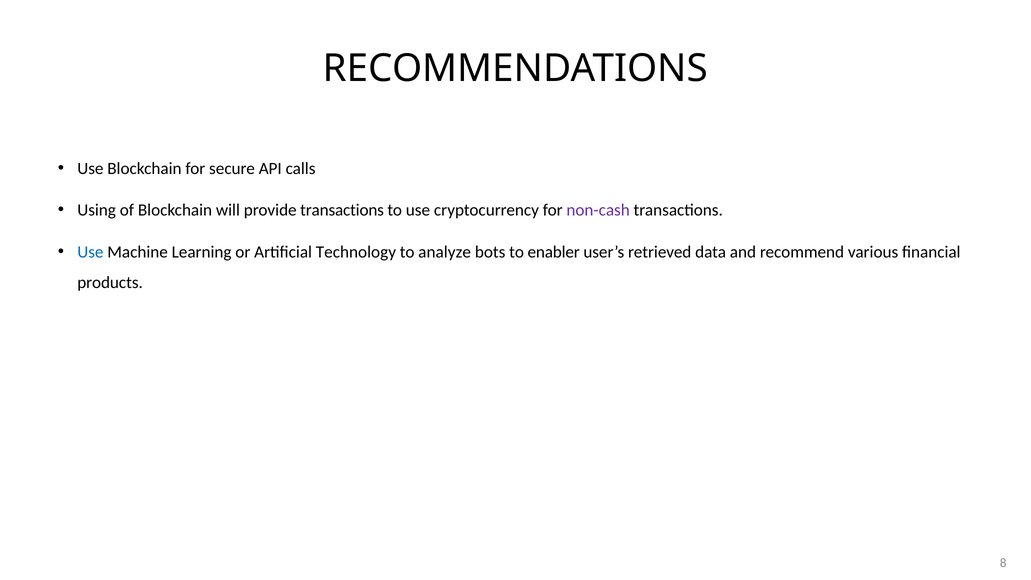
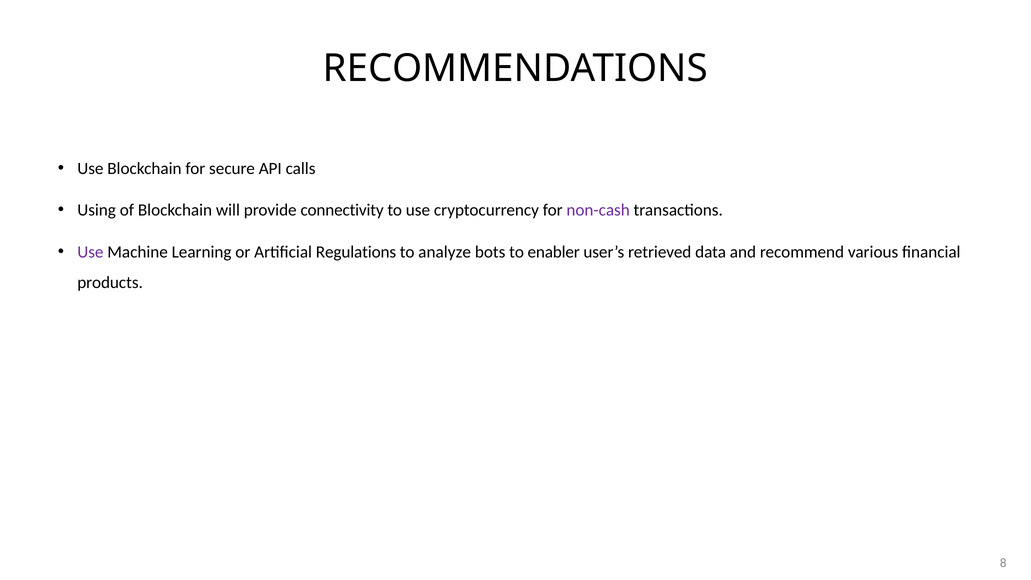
provide transactions: transactions -> connectivity (342, 210)
Use colour: blue -> purple (90, 252)
Technology: Technology -> Regulations (356, 252)
